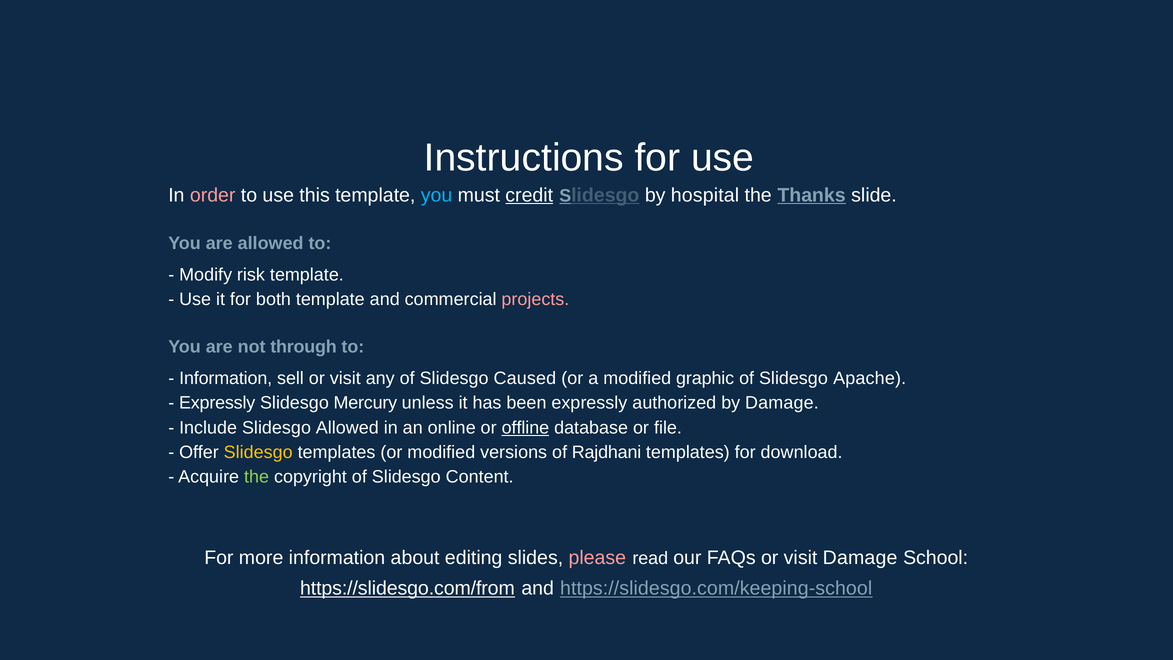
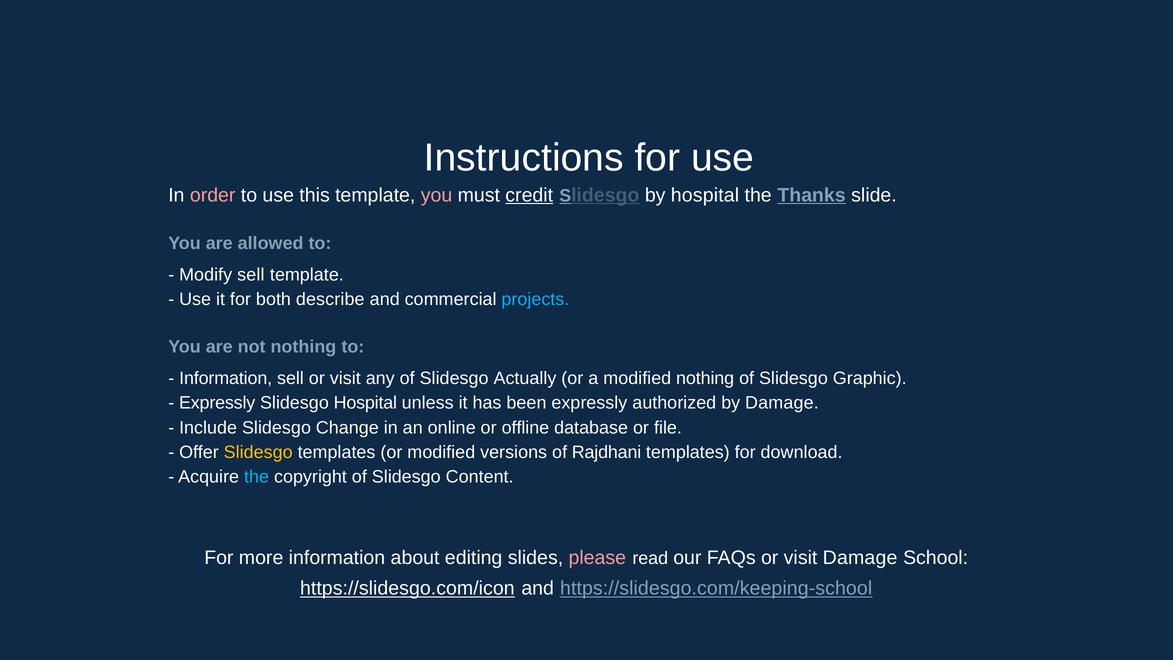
you colour: light blue -> pink (437, 195)
Modify risk: risk -> sell (251, 275)
both template: template -> describe (330, 299)
projects colour: pink -> light blue (535, 299)
not through: through -> nothing (303, 347)
Caused: Caused -> Actually (525, 378)
modified graphic: graphic -> nothing (705, 378)
Apache: Apache -> Graphic (870, 378)
Slidesgo Mercury: Mercury -> Hospital (365, 403)
Slidesgo Allowed: Allowed -> Change (347, 428)
offline underline: present -> none (525, 428)
the colour: light green -> light blue (257, 477)
https://slidesgo.com/from: https://slidesgo.com/from -> https://slidesgo.com/icon (407, 588)
